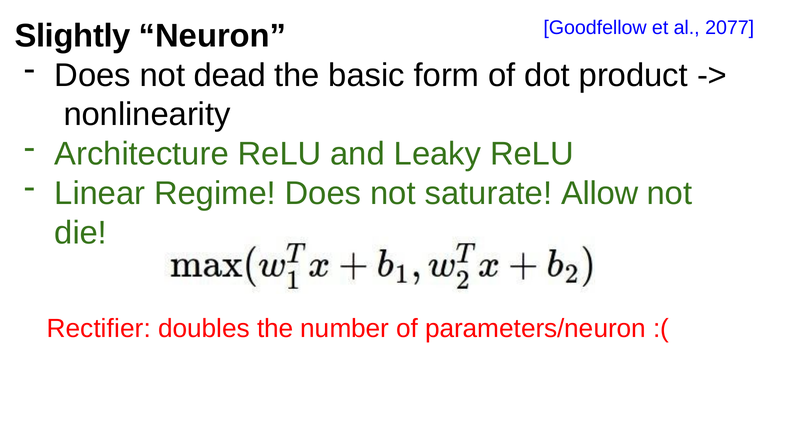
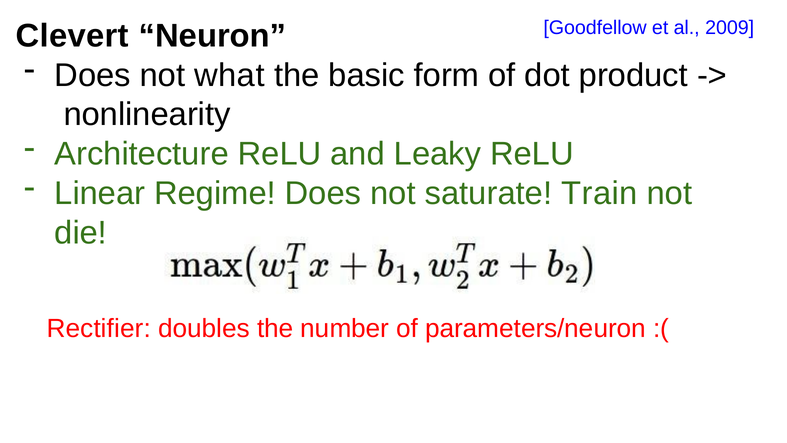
2077: 2077 -> 2009 (730, 28)
Slightly: Slightly -> Clevert (72, 36)
dead: dead -> what (230, 75)
Allow: Allow -> Train (599, 193)
